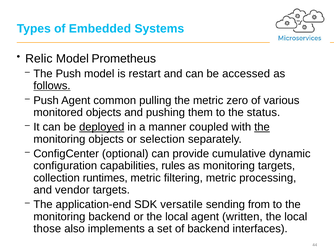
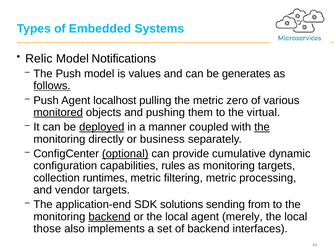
Prometheus: Prometheus -> Notifications (124, 59)
restart: restart -> values (145, 74)
accessed: accessed -> generates (246, 74)
common: common -> localhost (115, 100)
monitored underline: none -> present (58, 112)
status: status -> virtual (263, 112)
monitoring objects: objects -> directly (106, 139)
selection: selection -> business (162, 139)
optional underline: none -> present (125, 153)
versatile: versatile -> solutions (182, 204)
backend underline: none -> present (109, 216)
written: written -> merely (242, 216)
